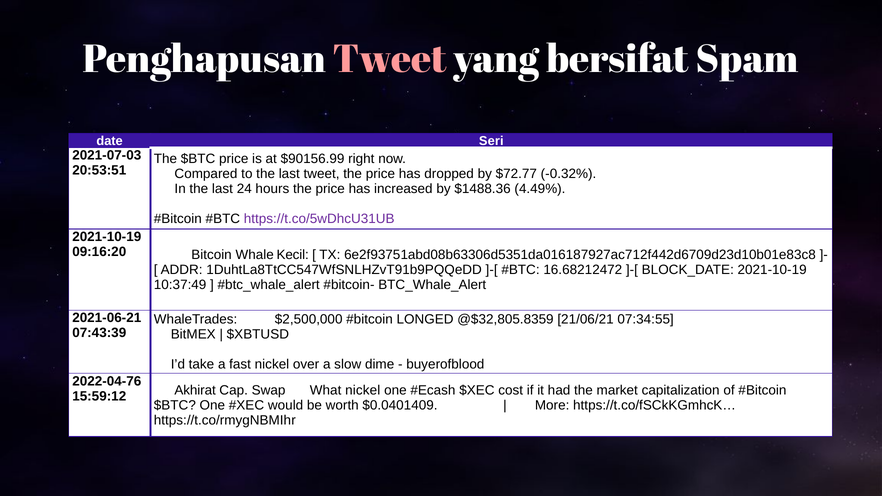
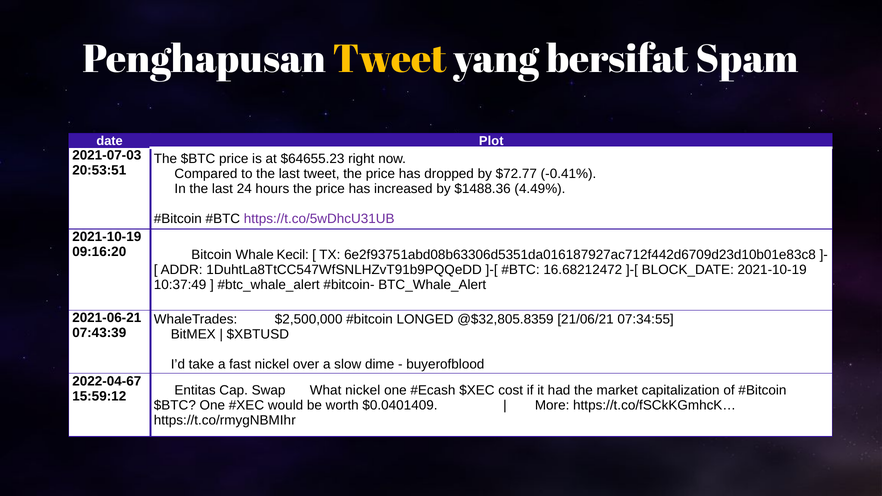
Tweet colour: pink -> yellow (390, 60)
Seri: Seri -> Plot (491, 141)
$90156.99: $90156.99 -> $64655.23 (313, 159)
-0.32%: -0.32% -> -0.41% (568, 174)
2022-04-76: 2022-04-76 -> 2022-04-67 (107, 381)
Akhirat: Akhirat -> Entitas (195, 390)
